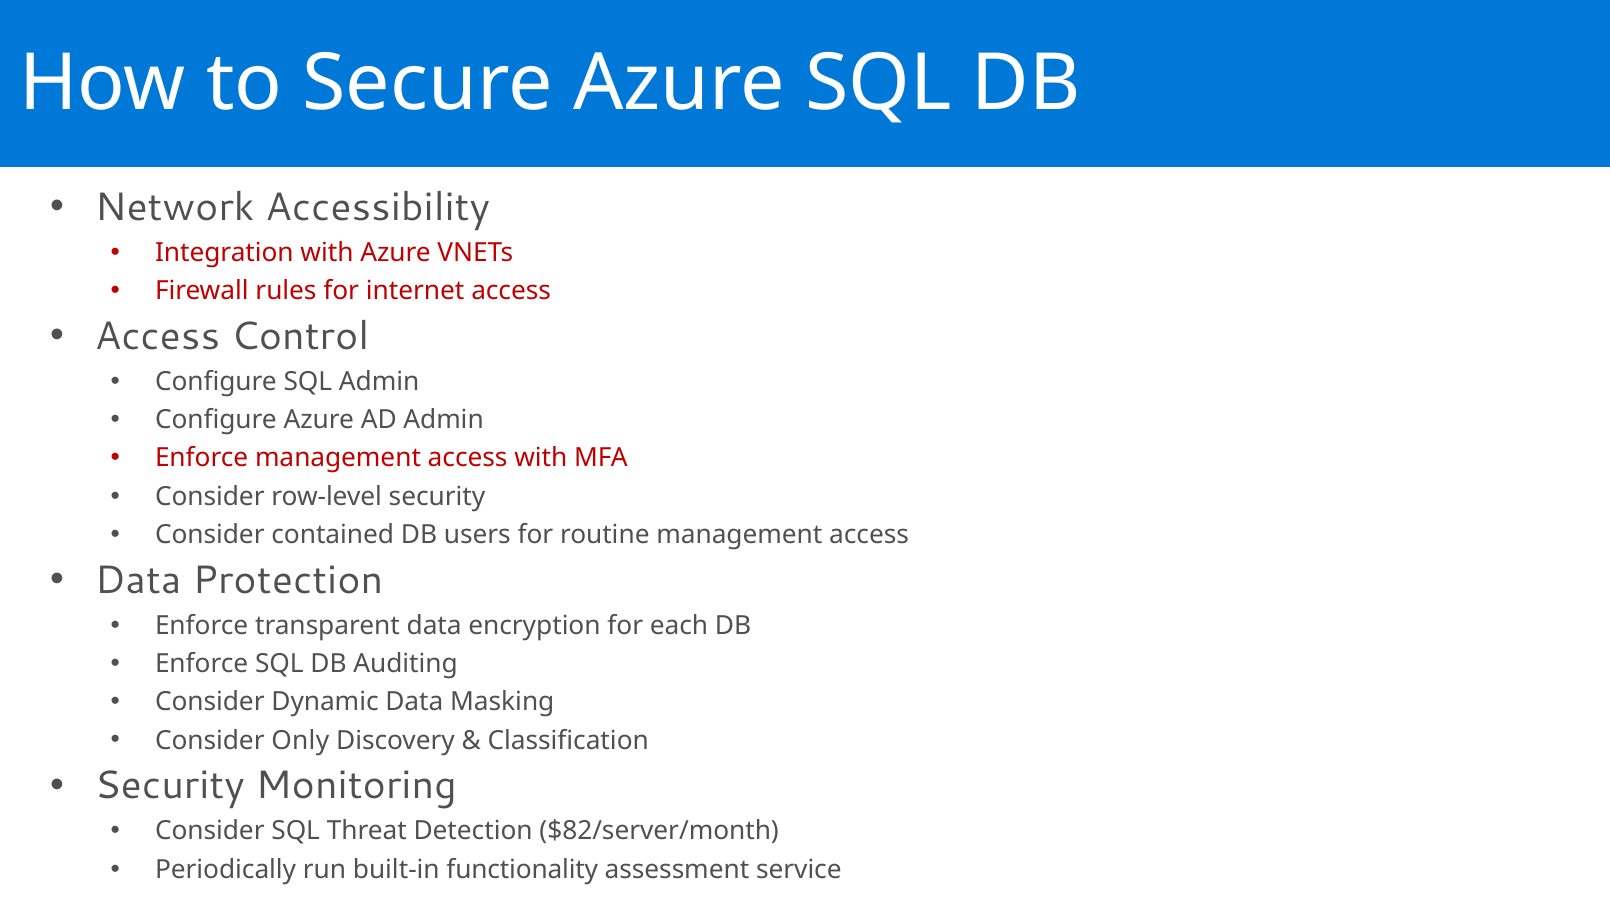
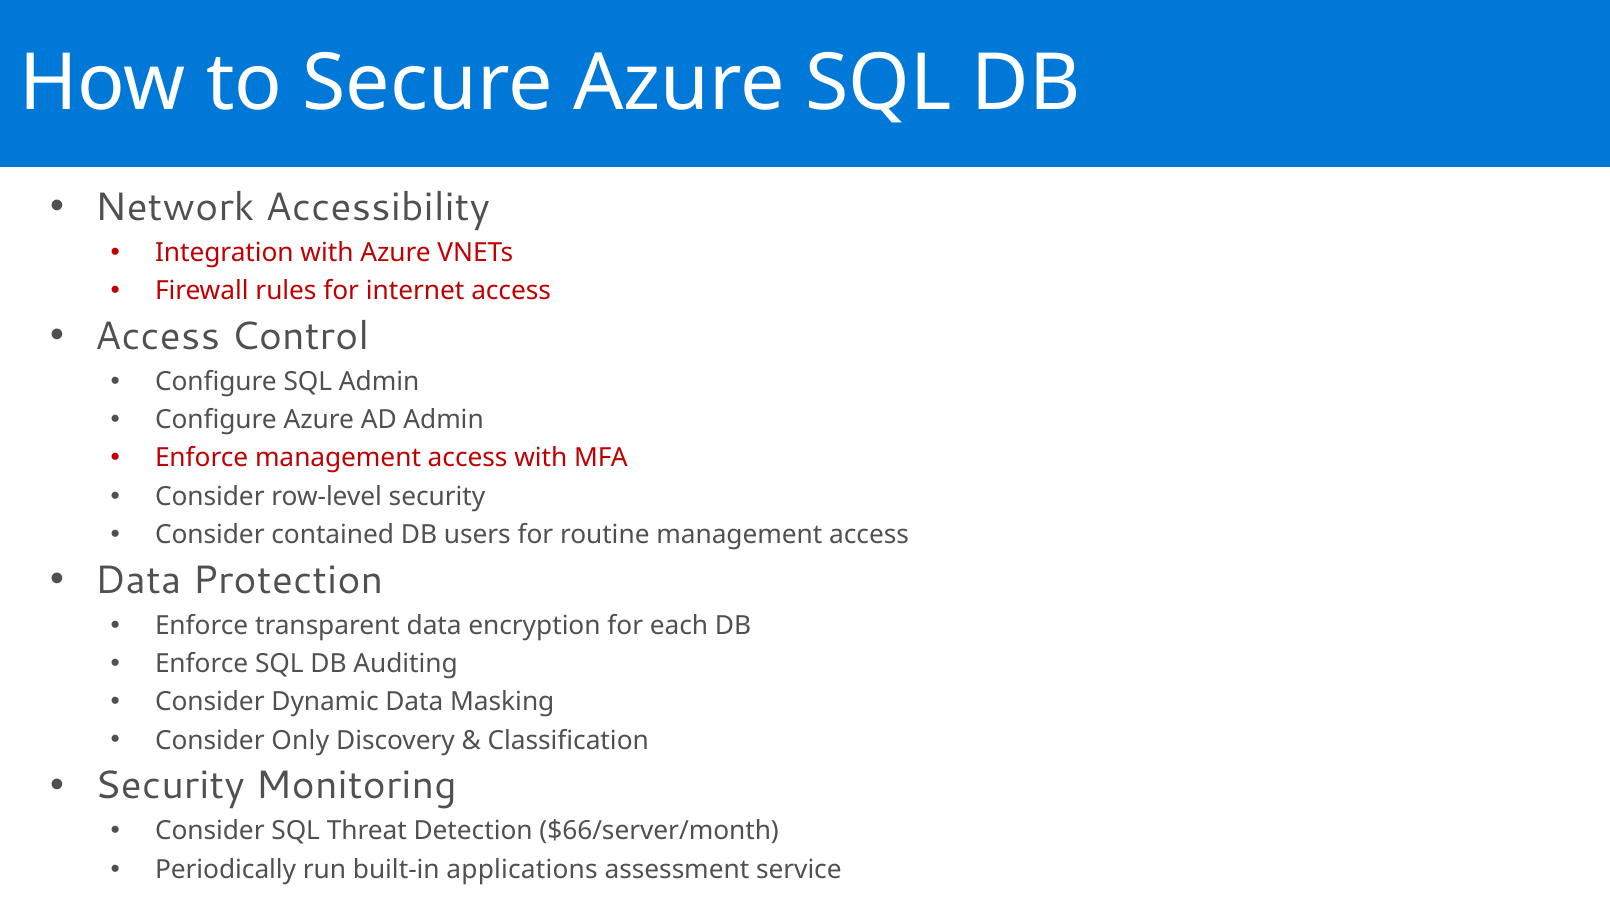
$82/server/month: $82/server/month -> $66/server/month (659, 831)
functionality: functionality -> applications (522, 869)
